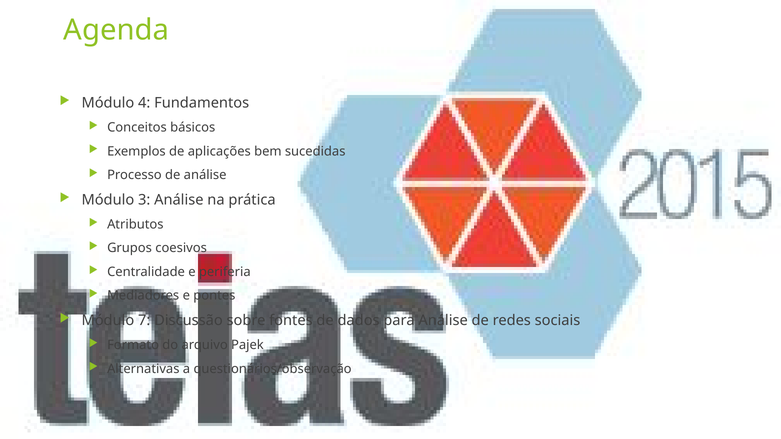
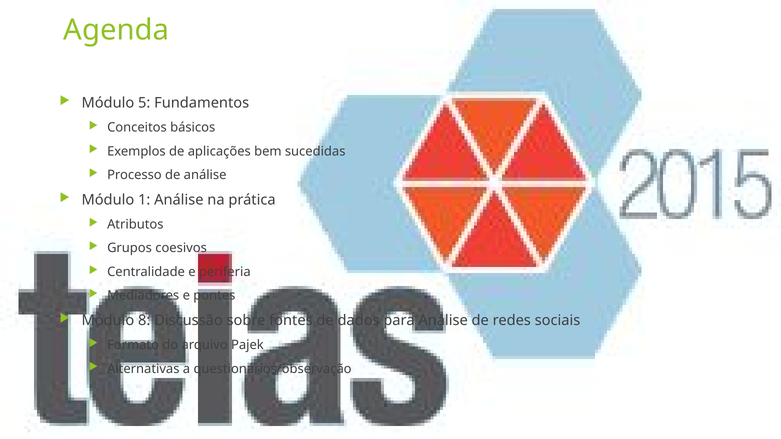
4: 4 -> 5 (144, 103)
3: 3 -> 1 (144, 200)
7: 7 -> 8 (144, 321)
